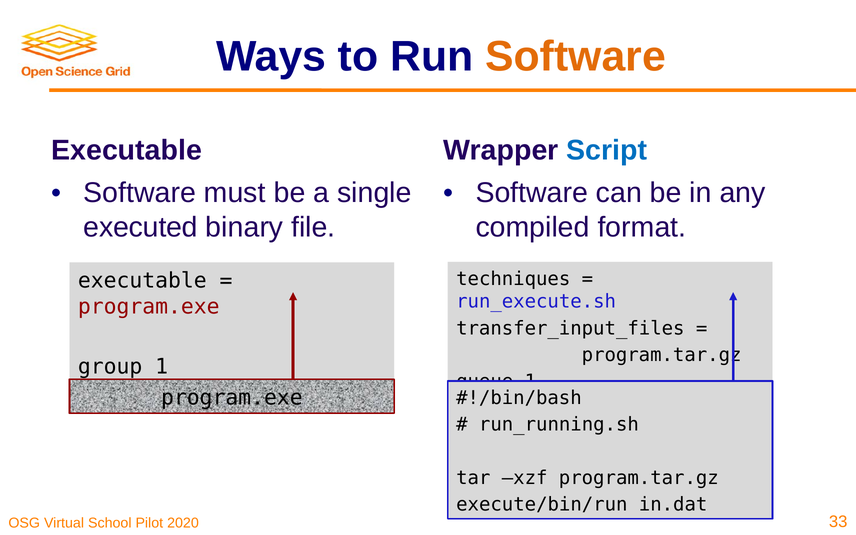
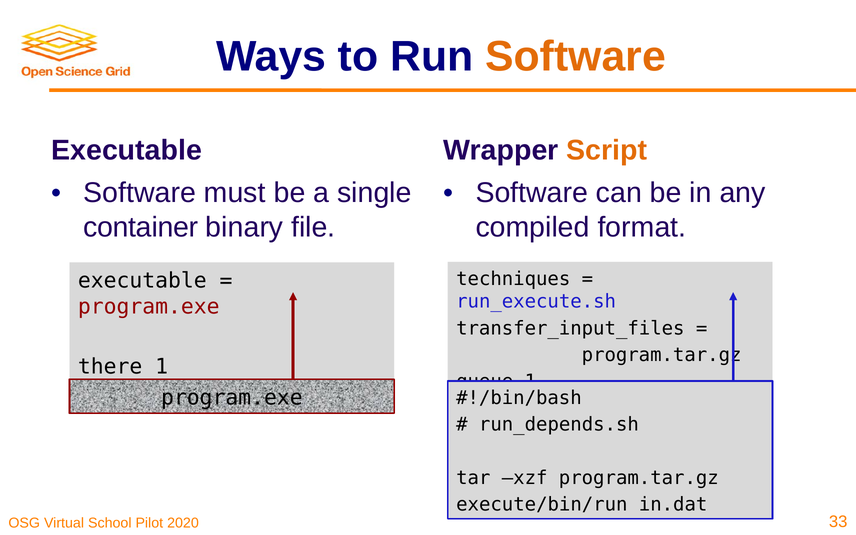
Script colour: blue -> orange (607, 150)
executed: executed -> container (141, 227)
group: group -> there (110, 366)
run_running.sh: run_running.sh -> run_depends.sh (559, 425)
